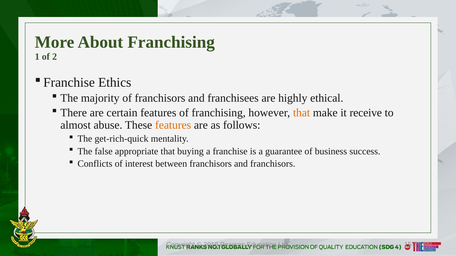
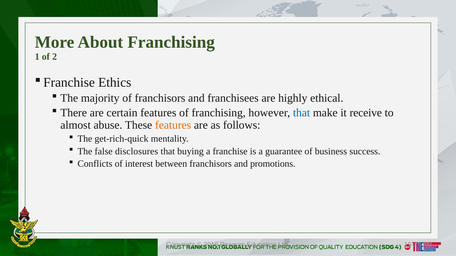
that colour: orange -> blue (302, 113)
appropriate: appropriate -> disclosures (137, 152)
and franchisors: franchisors -> promotions (273, 164)
